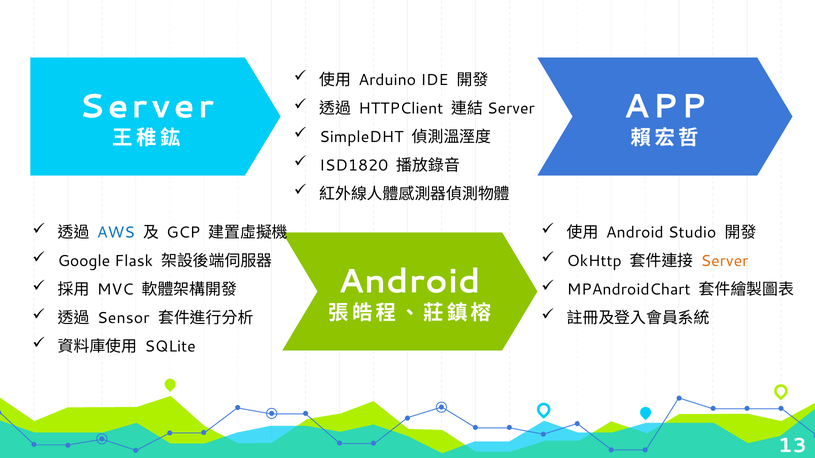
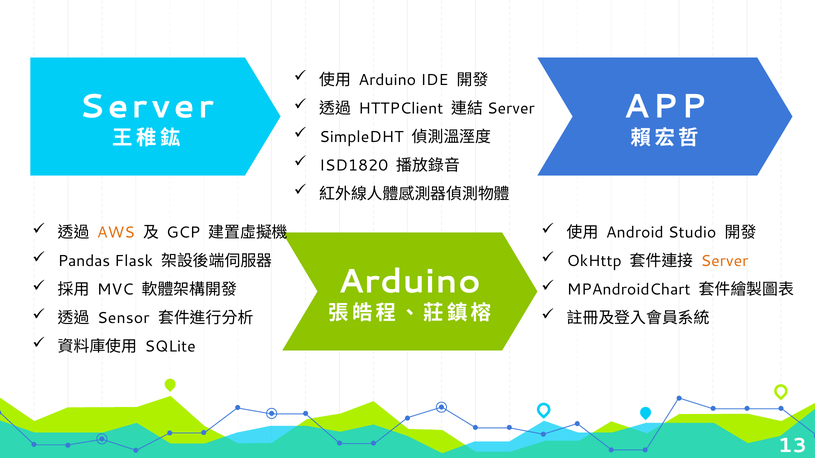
AWS colour: blue -> orange (116, 233)
Google: Google -> Pandas (84, 262)
Android: Android -> Arduino (409, 282)
